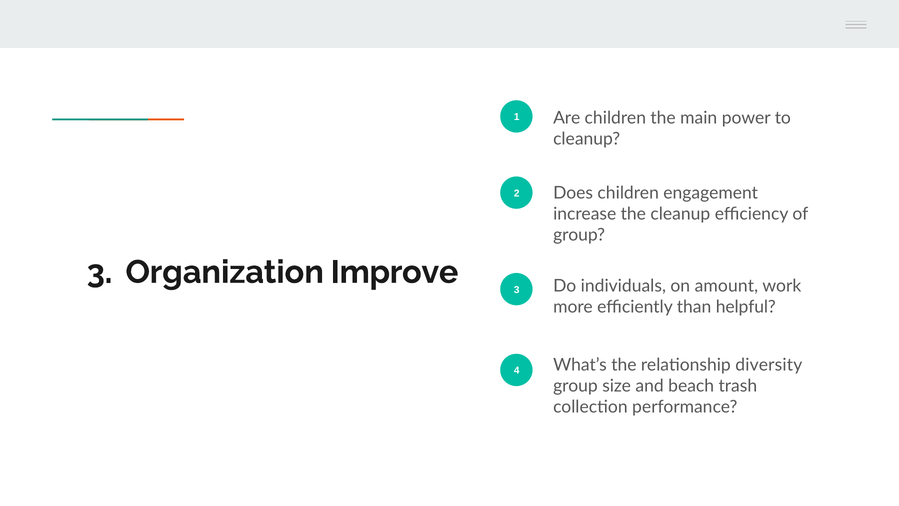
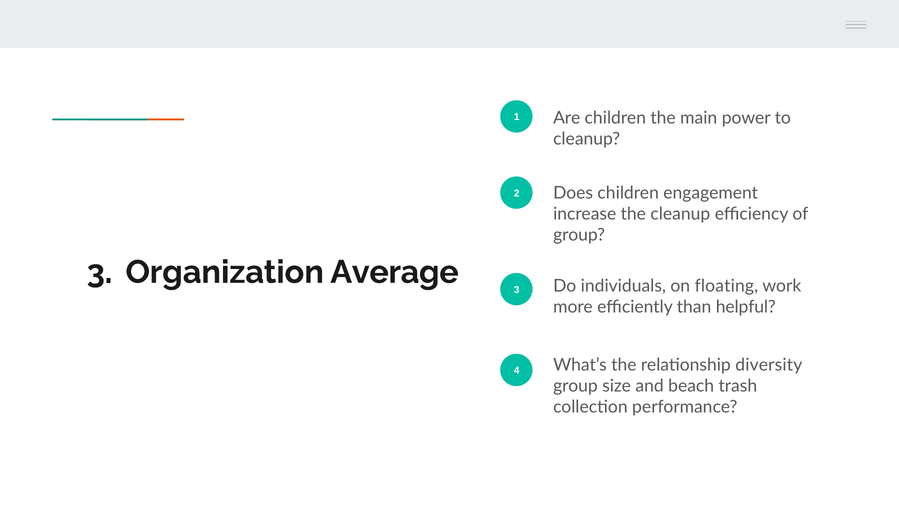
Improve: Improve -> Average (395, 272)
amount: amount -> floating (726, 286)
